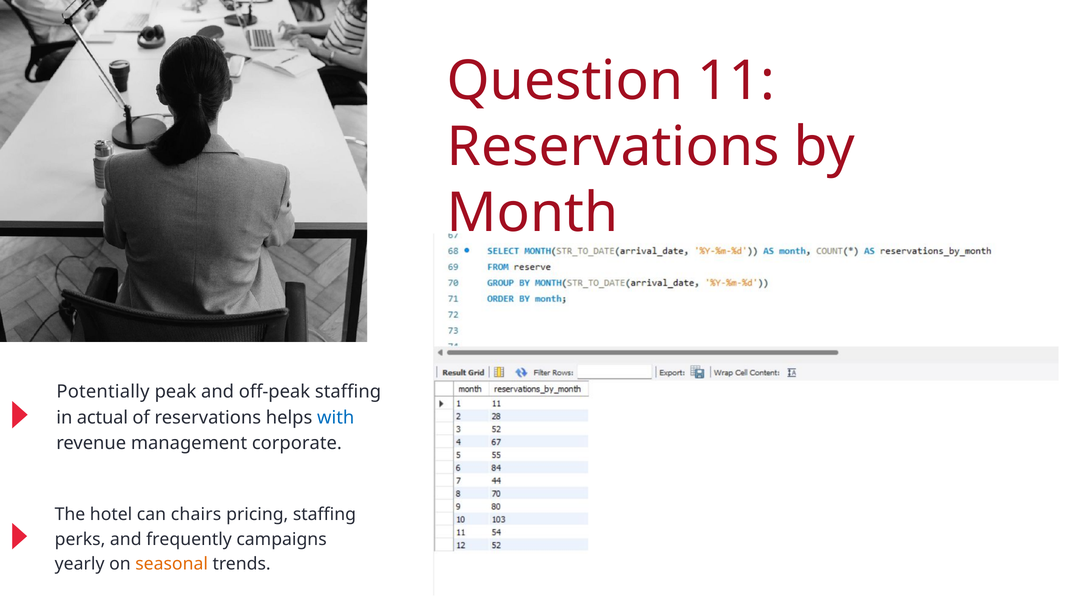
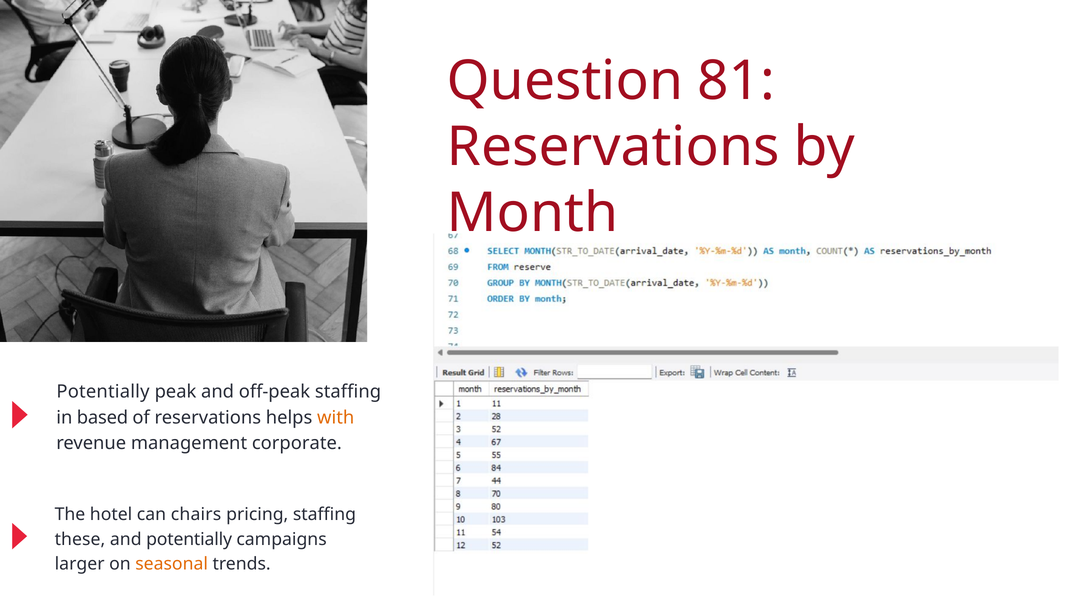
11: 11 -> 81 (736, 81)
actual: actual -> based (102, 418)
with colour: blue -> orange (336, 418)
perks: perks -> these (80, 540)
and frequently: frequently -> potentially (189, 540)
yearly: yearly -> larger (80, 564)
